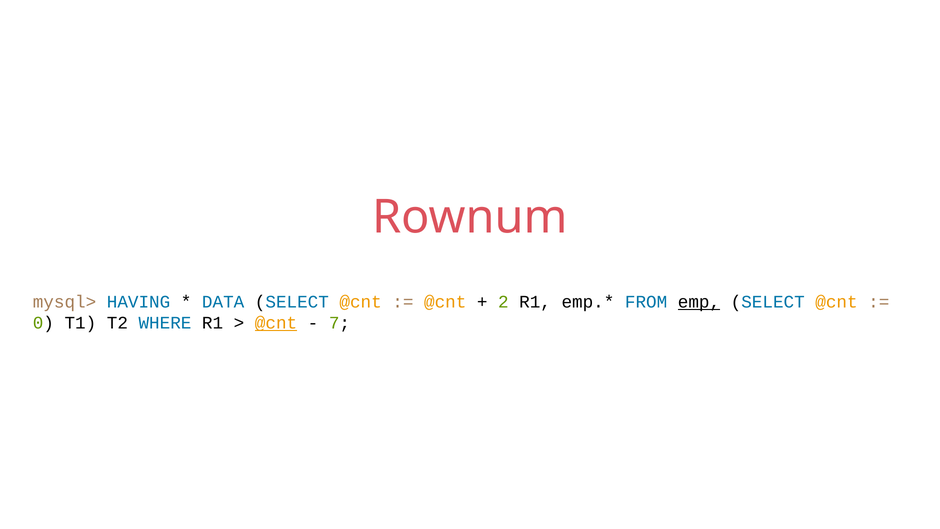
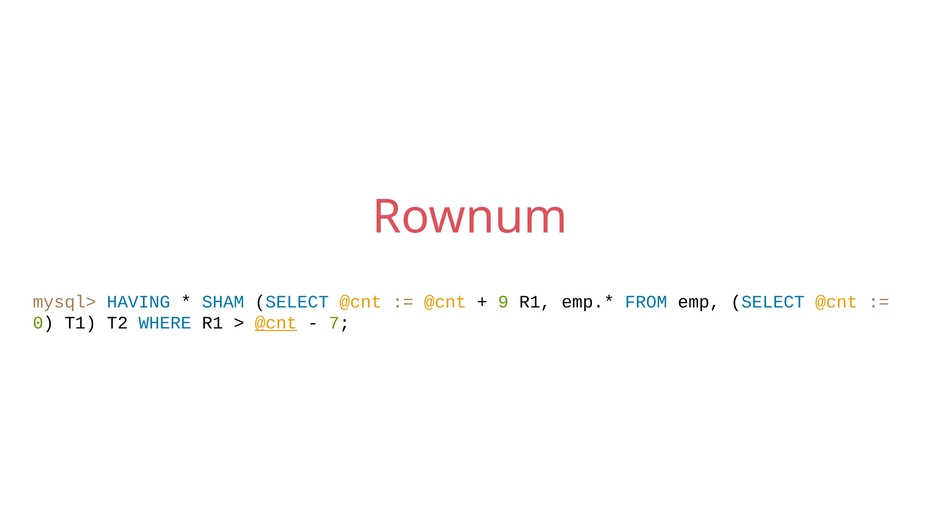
DATA: DATA -> SHAM (223, 302)
2: 2 -> 9 (503, 302)
emp underline: present -> none (699, 302)
